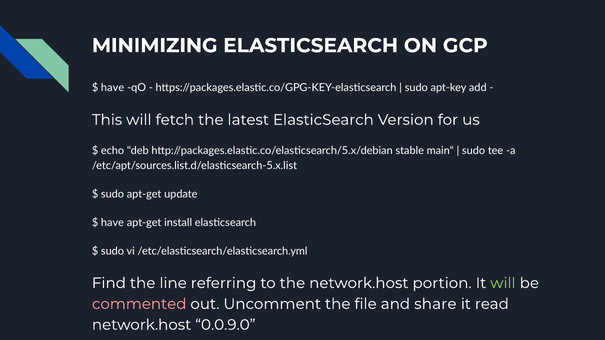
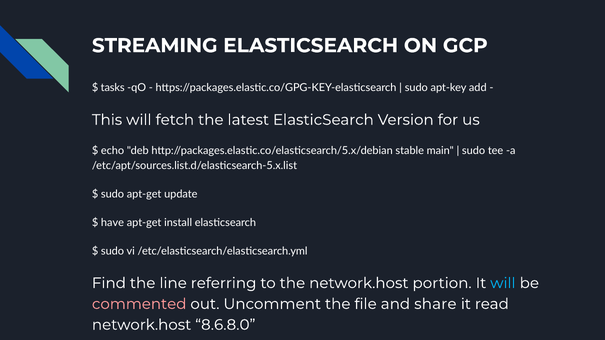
MINIMIZING: MINIMIZING -> STREAMING (155, 46)
have: have -> tasks (113, 88)
will colour: light green -> light blue (503, 283)
0.0.9.0: 0.0.9.0 -> 8.6.8.0 (225, 325)
